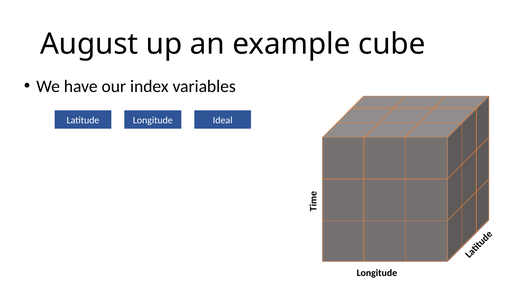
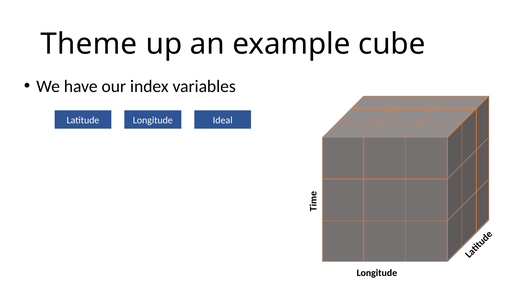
August: August -> Theme (89, 44)
